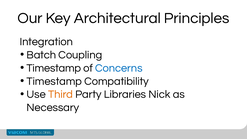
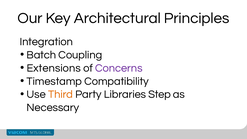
Timestamp: Timestamp -> Extensions (54, 68)
Concerns colour: blue -> purple (119, 68)
Nick: Nick -> Step (160, 94)
